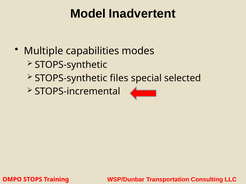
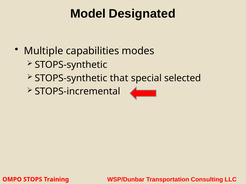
Inadvertent: Inadvertent -> Designated (142, 14)
files: files -> that (119, 78)
